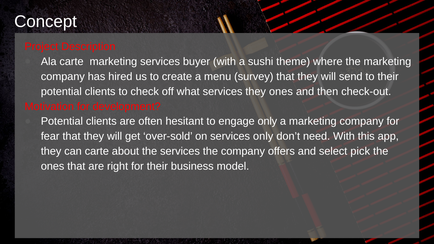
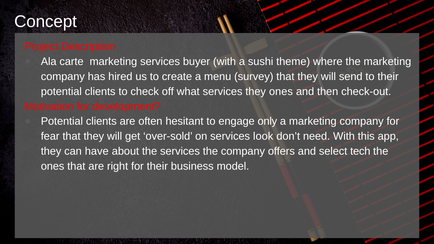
services only: only -> look (263, 136)
can carte: carte -> have (97, 151)
pick: pick -> tech (360, 151)
